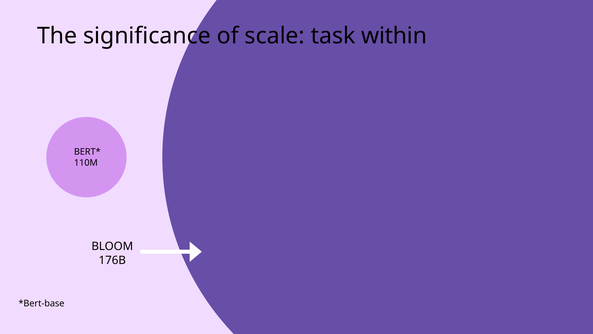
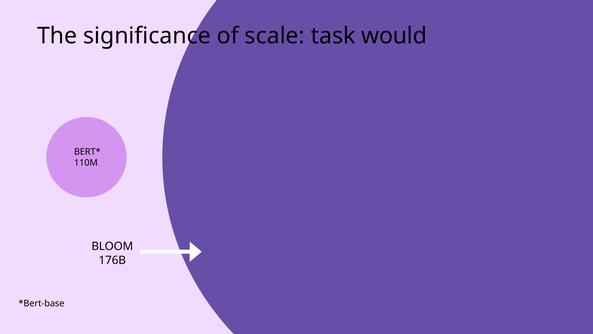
within: within -> would (394, 36)
